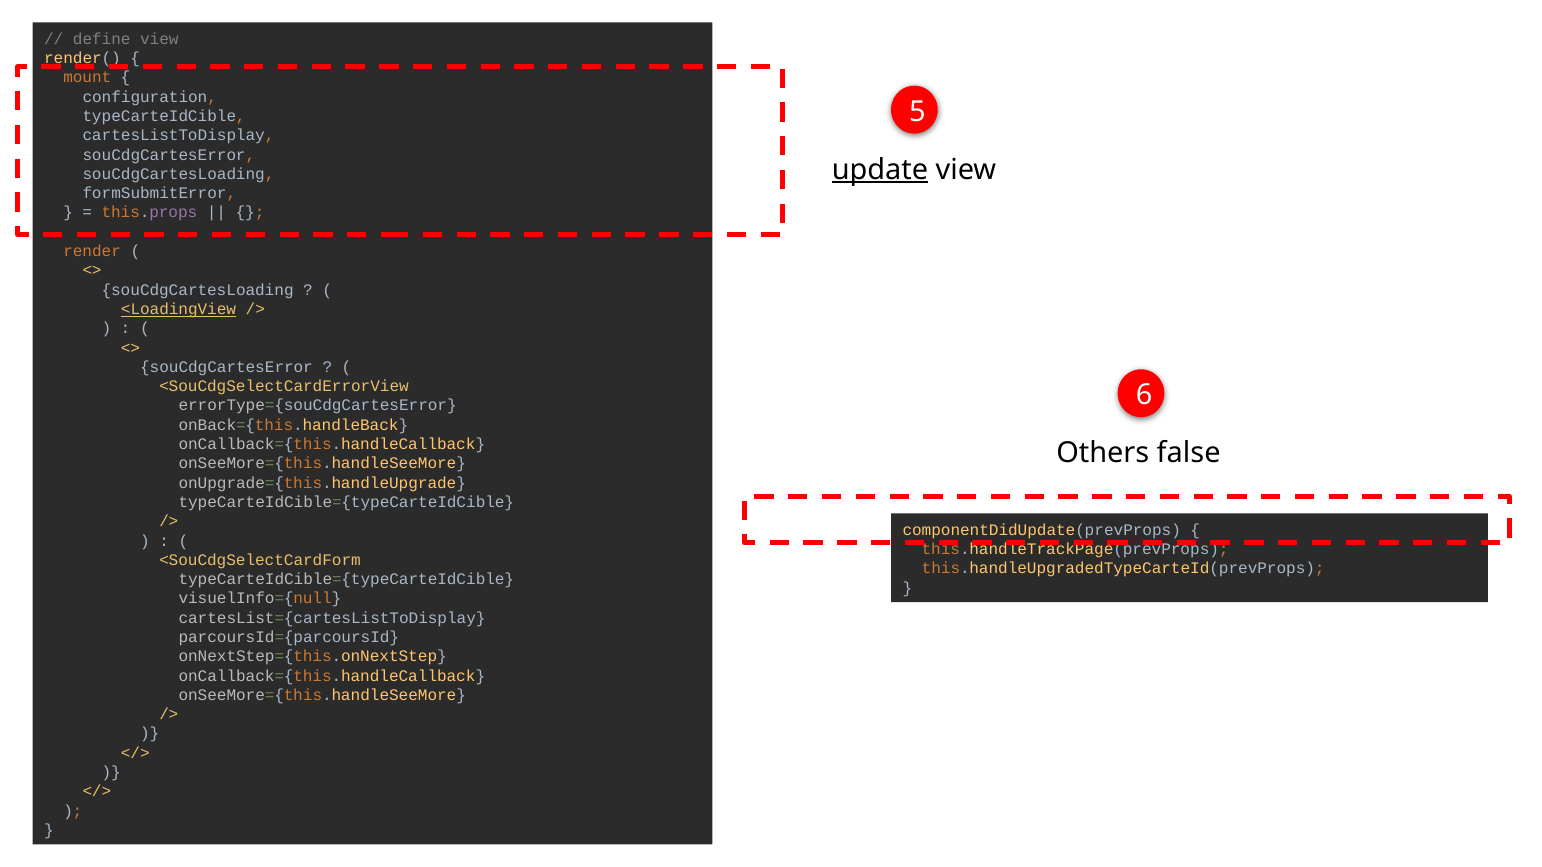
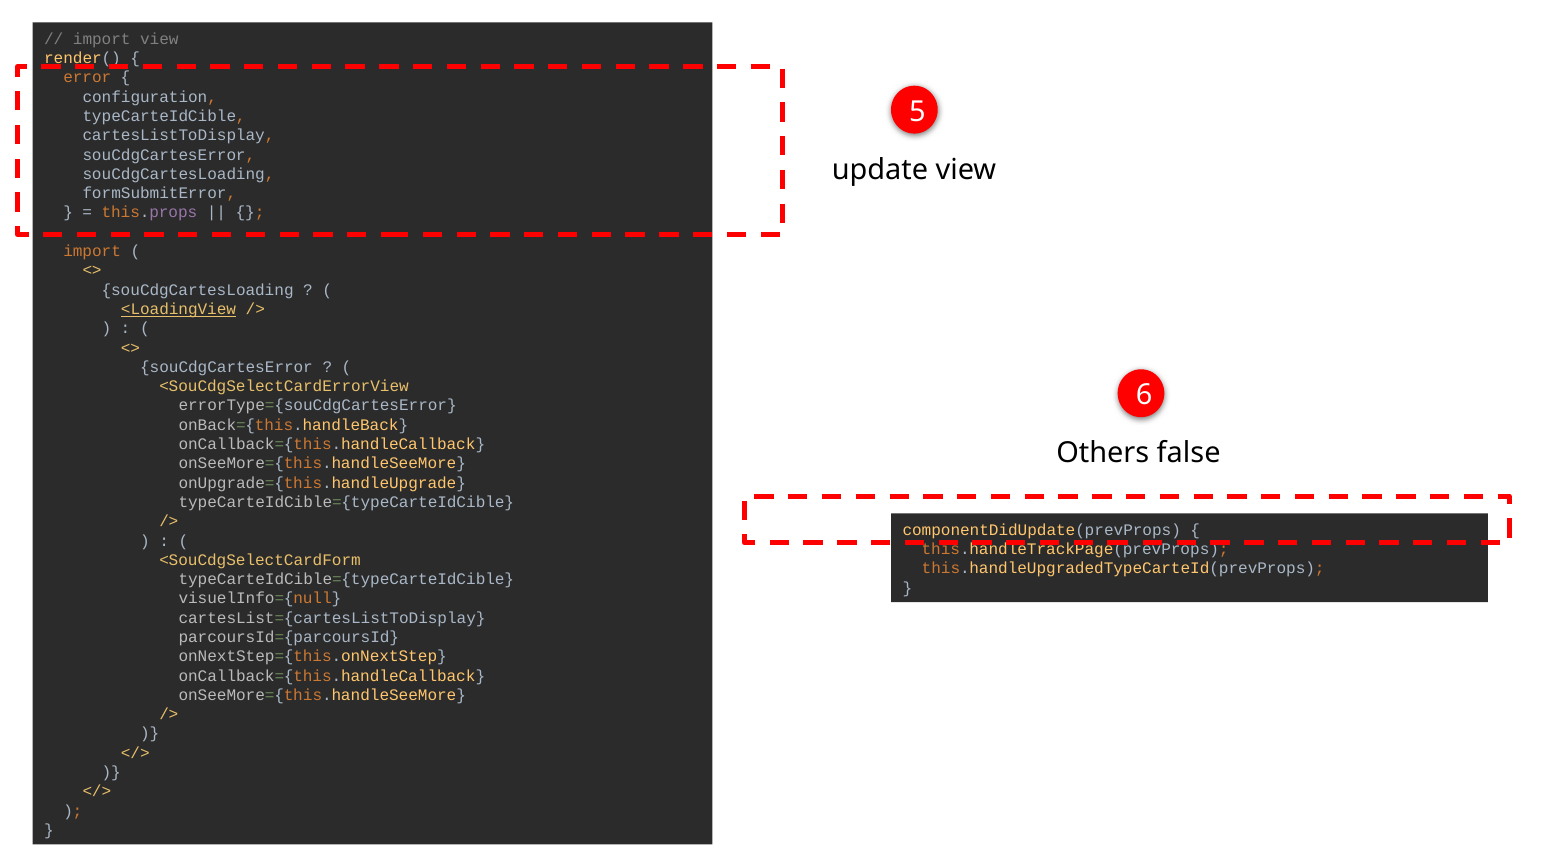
define: define -> import (102, 39)
mount: mount -> error (87, 78)
update underline: present -> none (880, 170)
render: render -> import (92, 251)
